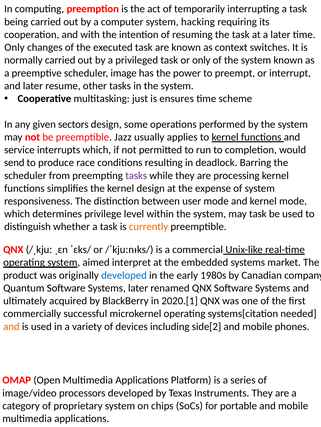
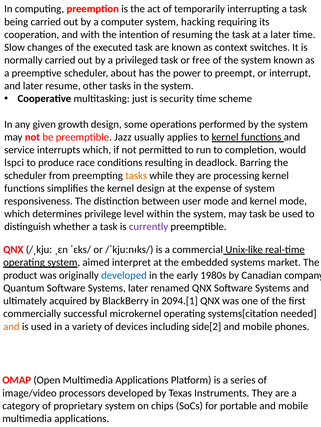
Only: Only -> Slow (15, 47)
or only: only -> free (201, 60)
image: image -> about (123, 73)
ensures: ensures -> security (177, 99)
sectors: sectors -> growth (73, 125)
send: send -> lspci (14, 163)
tasks colour: purple -> orange (136, 176)
currently colour: orange -> purple (149, 227)
2020.[1: 2020.[1 -> 2094.[1 (180, 302)
